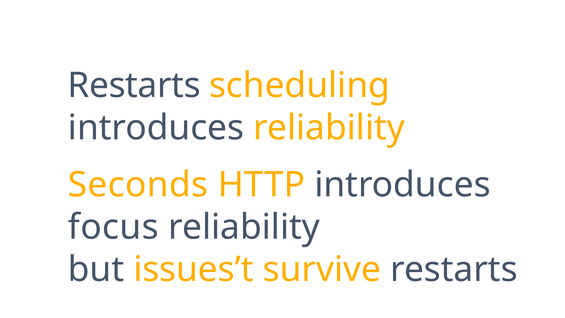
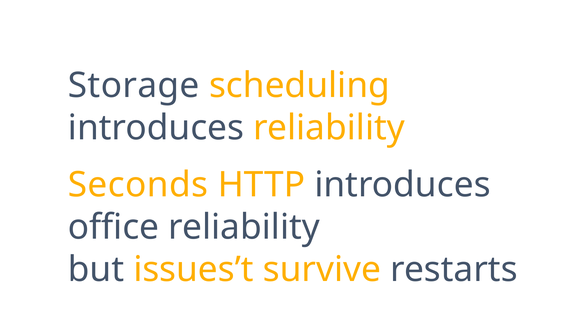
Restarts: Restarts -> Storage (134, 85)
focus: focus -> office (114, 227)
